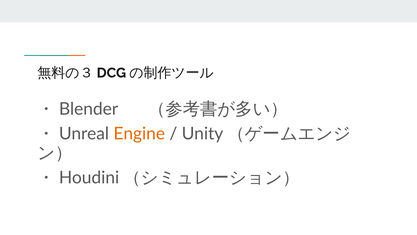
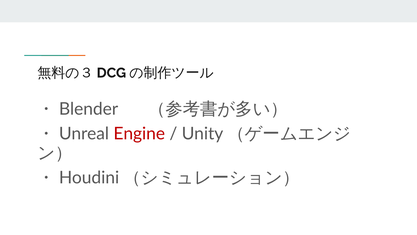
Engine colour: orange -> red (139, 133)
